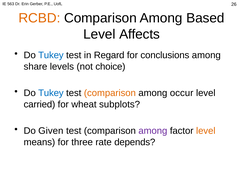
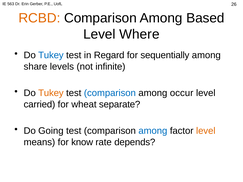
Affects: Affects -> Where (139, 34)
conclusions: conclusions -> sequentially (165, 55)
choice: choice -> infinite (110, 67)
Tukey colour: blue -> orange (51, 93)
comparison colour: orange -> blue (110, 93)
subplots: subplots -> separate (120, 105)
Given: Given -> Going (51, 131)
among colour: purple -> blue (153, 131)
three: three -> know (82, 142)
